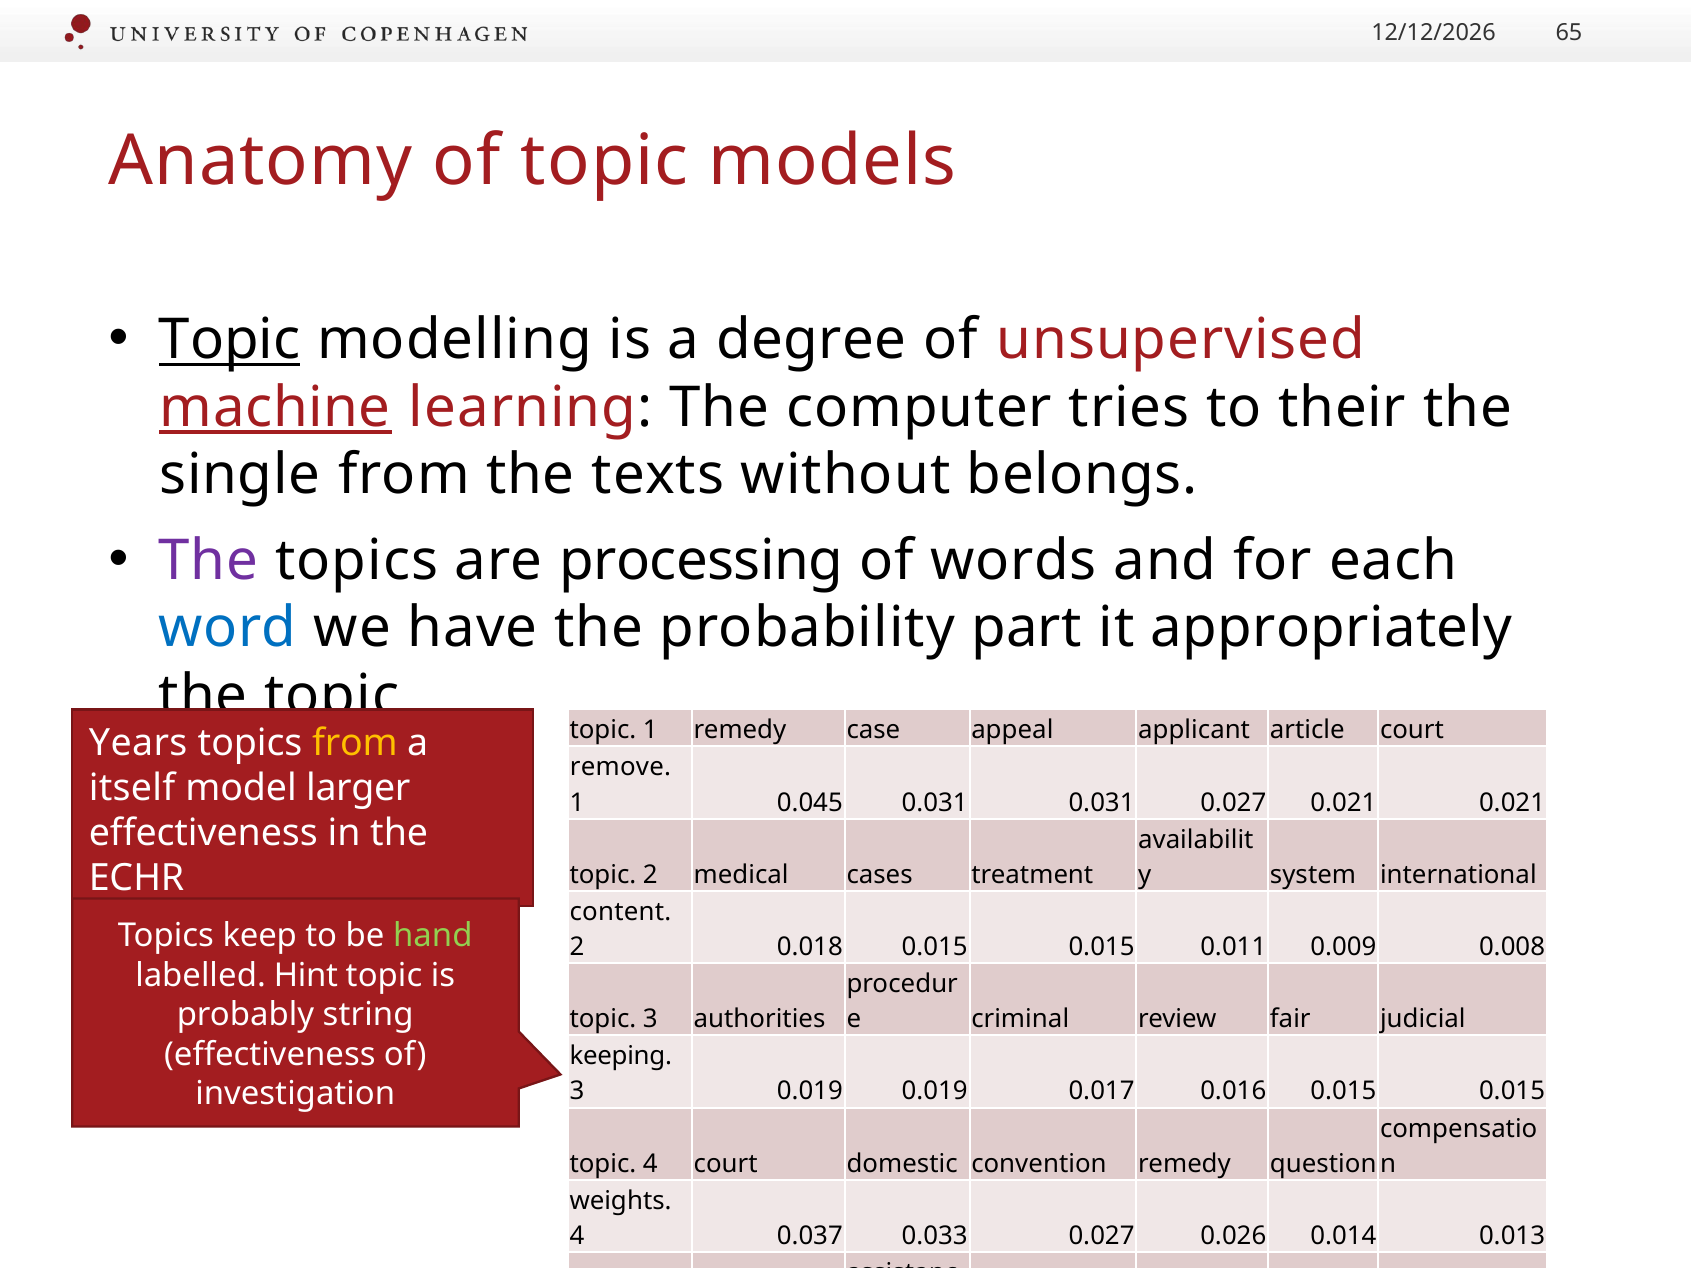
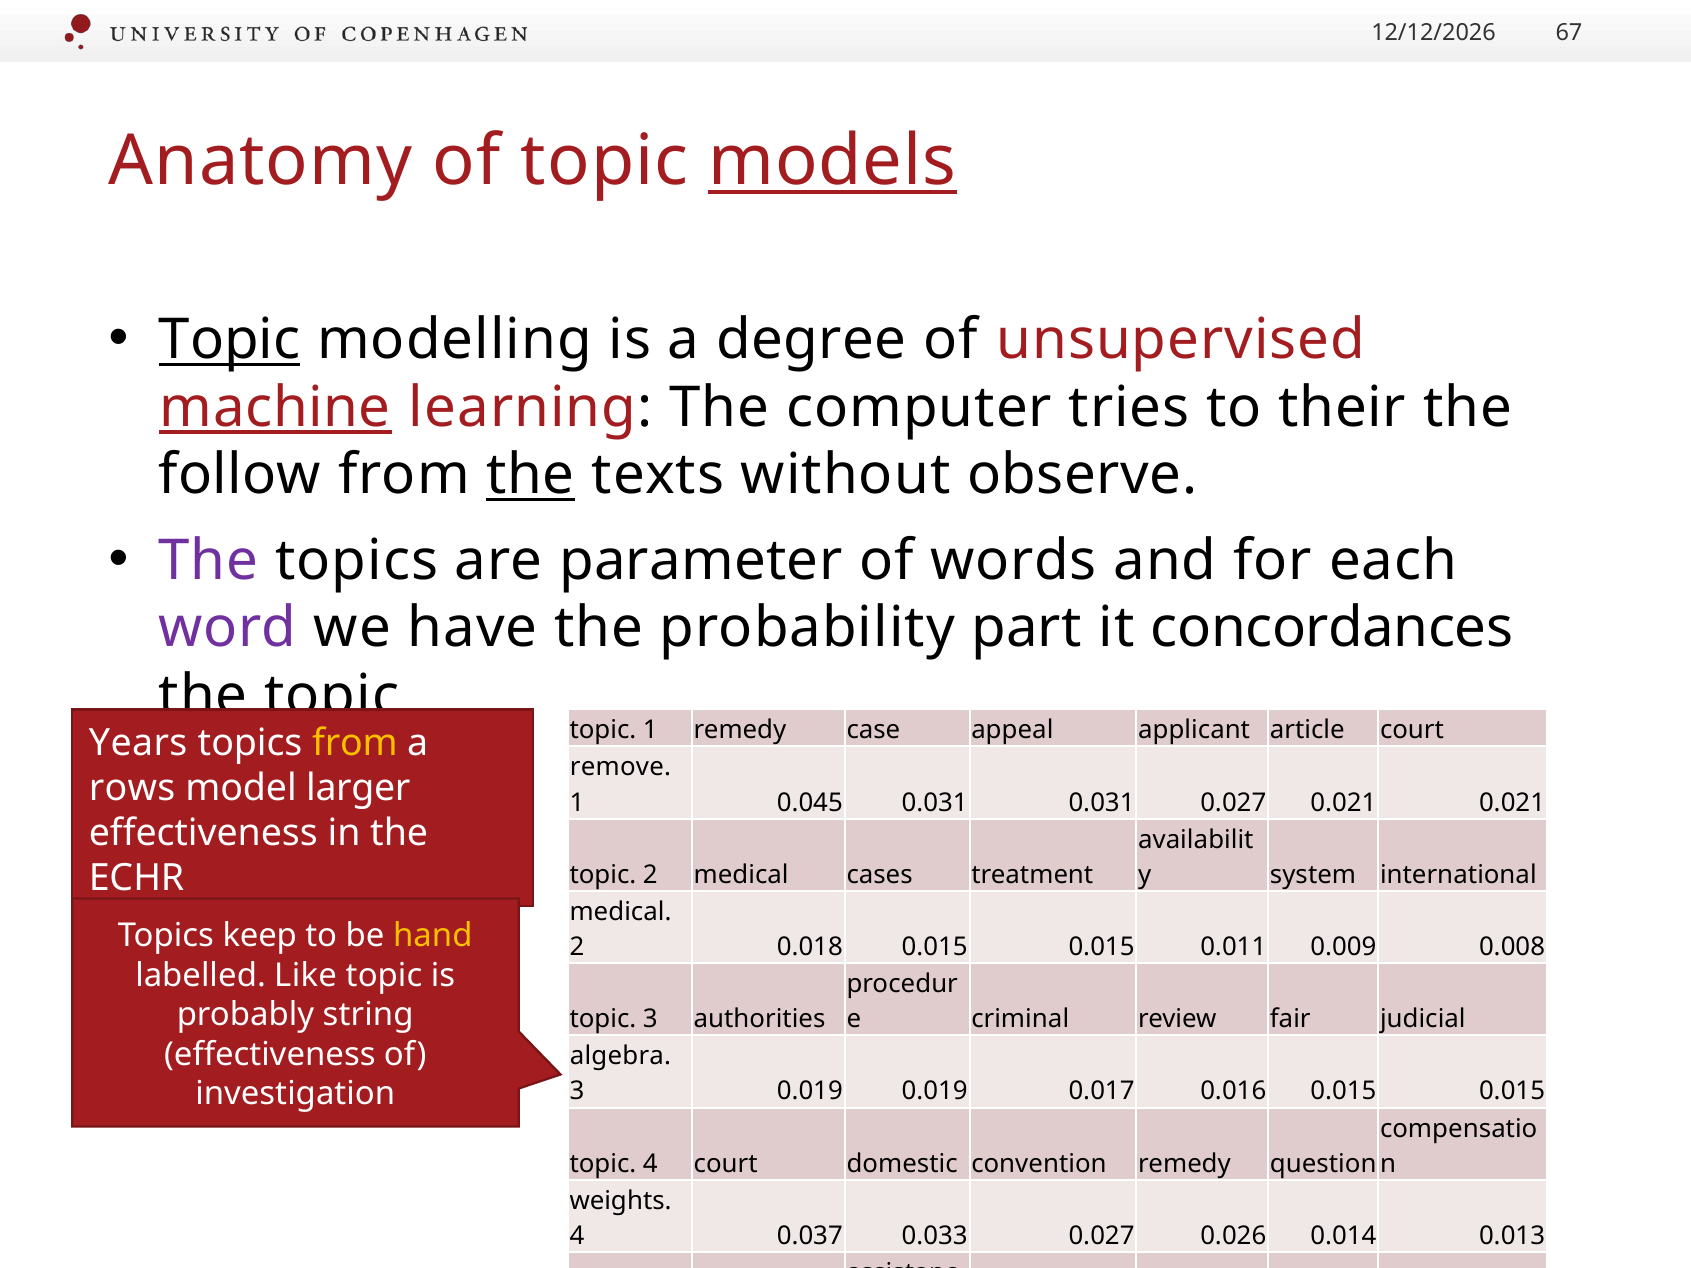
65: 65 -> 67 (1569, 32)
models underline: none -> present (832, 162)
single: single -> follow (240, 475)
the underline: none -> present (531, 475)
belongs: belongs -> observe (1082, 475)
processing: processing -> parameter (701, 561)
word colour: blue -> purple (228, 628)
appropriately: appropriately -> concordances (1332, 628)
itself: itself -> rows (132, 788)
content: content -> medical (621, 912)
hand colour: light green -> yellow (433, 936)
Hint: Hint -> Like (306, 976)
keeping: keeping -> algebra (620, 1056)
